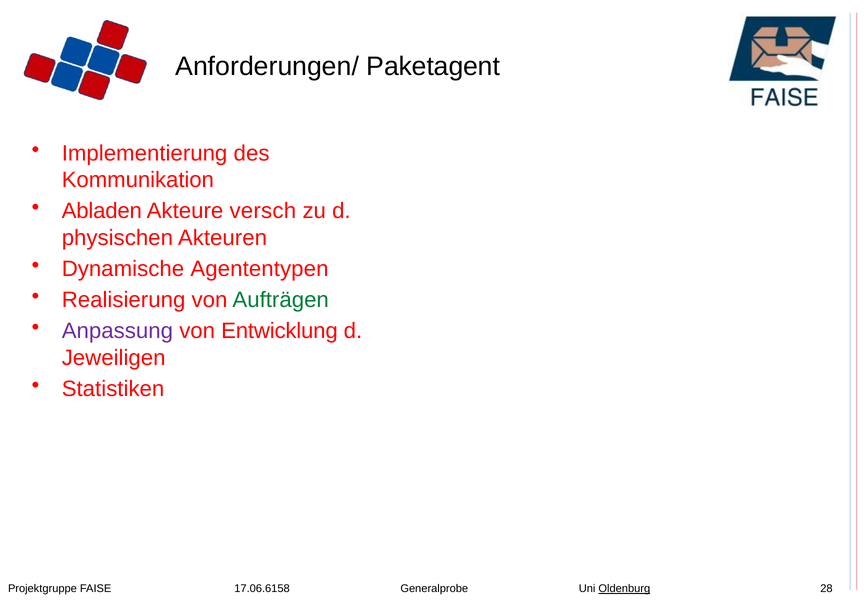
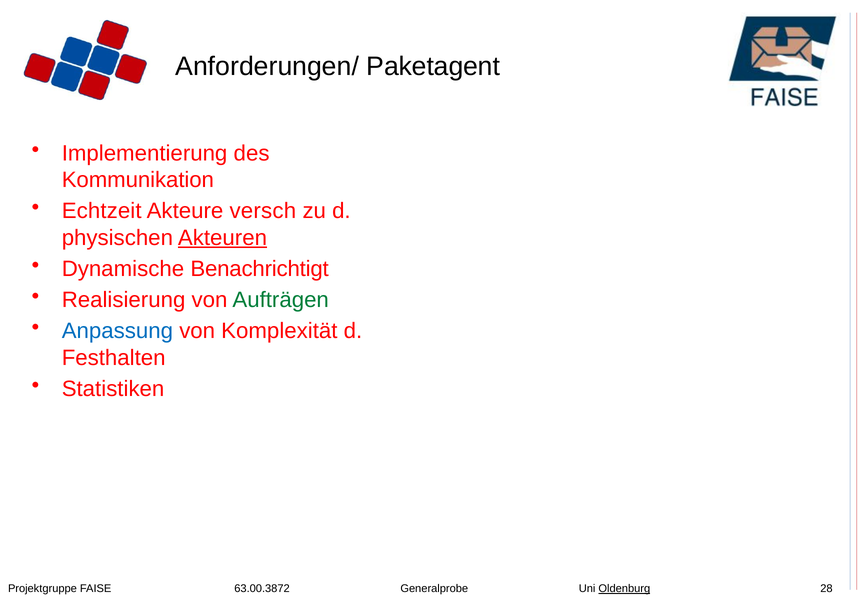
Abladen: Abladen -> Echtzeit (102, 211)
Akteuren underline: none -> present (222, 238)
Agententypen: Agententypen -> Benachrichtigt (260, 269)
Anpassung colour: purple -> blue (117, 331)
Entwicklung: Entwicklung -> Komplexität (279, 331)
Jeweiligen: Jeweiligen -> Festhalten (114, 358)
17.06.6158: 17.06.6158 -> 63.00.3872 (262, 589)
